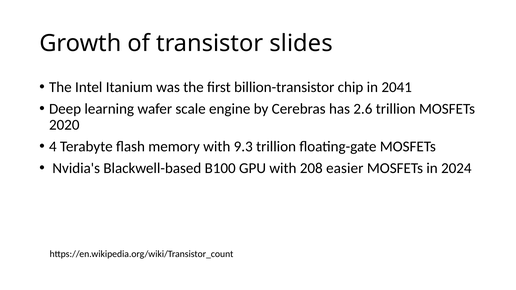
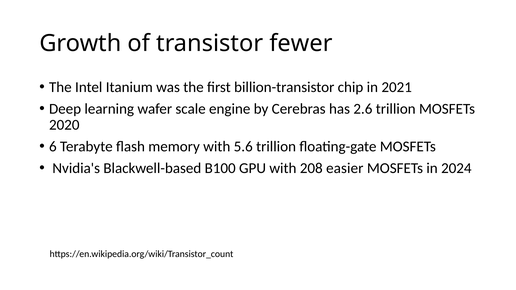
slides: slides -> fewer (301, 43)
2041: 2041 -> 2021 (397, 87)
4: 4 -> 6 (53, 147)
9.3: 9.3 -> 5.6 (243, 147)
